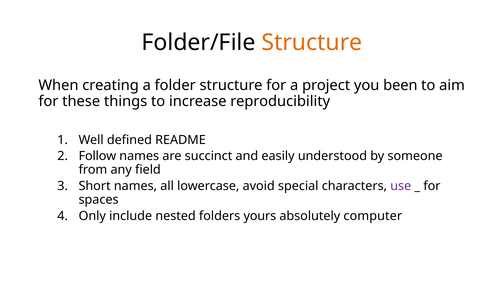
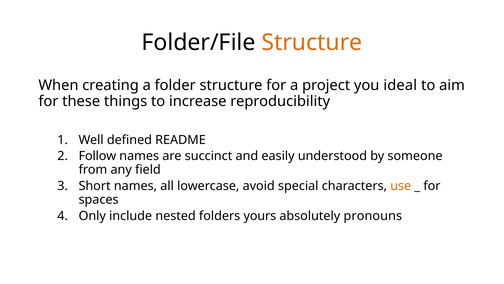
been: been -> ideal (400, 85)
use colour: purple -> orange (401, 186)
computer: computer -> pronouns (373, 215)
